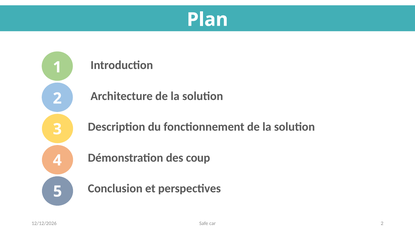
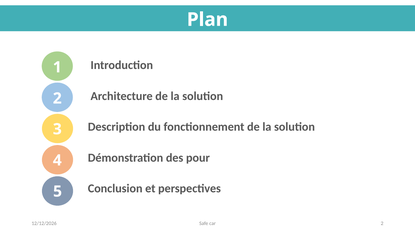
coup: coup -> pour (198, 157)
